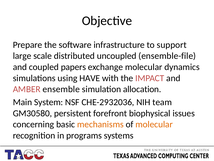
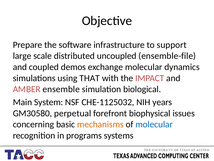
papers: papers -> demos (73, 67)
HAVE: HAVE -> THAT (90, 78)
allocation: allocation -> biological (142, 89)
CHE-2932036: CHE-2932036 -> CHE-1125032 (108, 102)
team: team -> years (162, 102)
persistent: persistent -> perpetual (73, 113)
molecular colour: orange -> blue (154, 124)
